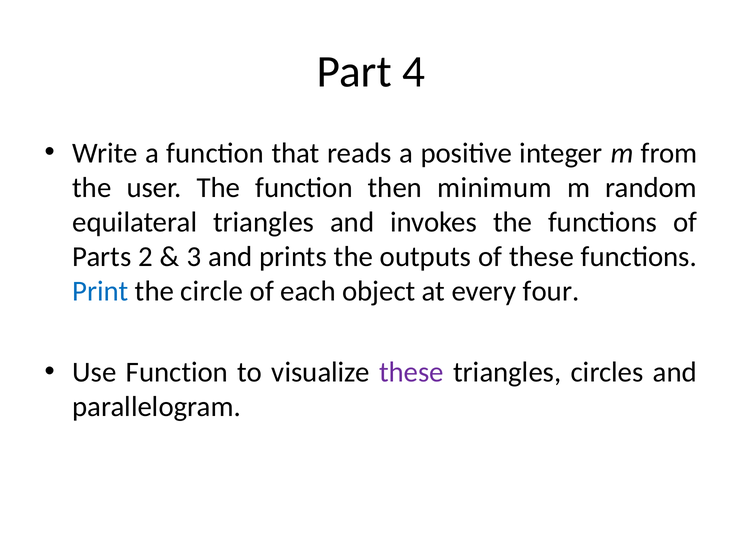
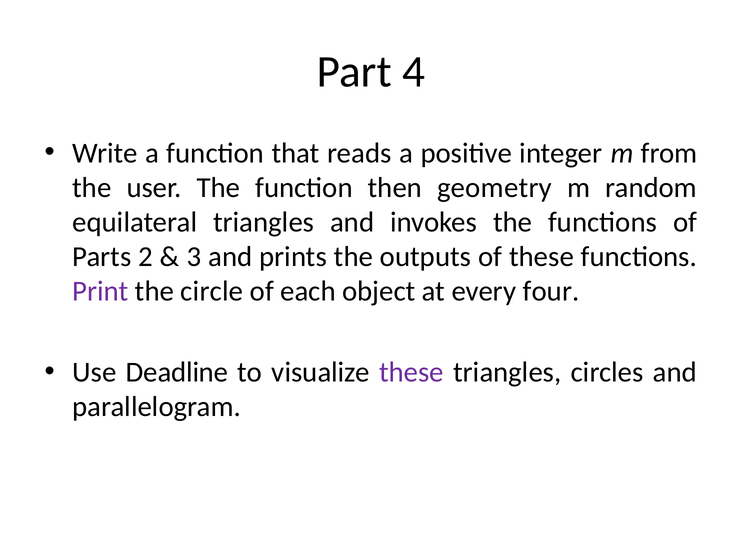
minimum: minimum -> geometry (495, 187)
Print colour: blue -> purple (100, 291)
Use Function: Function -> Deadline (177, 372)
